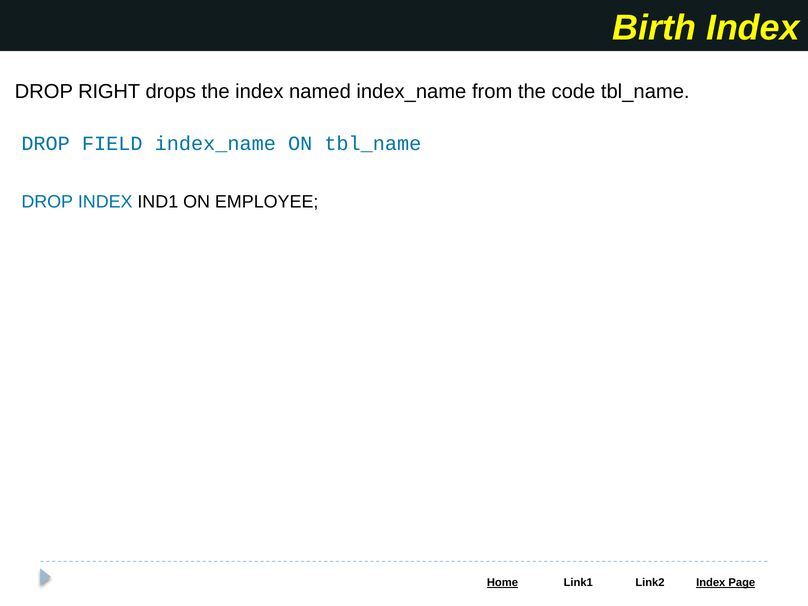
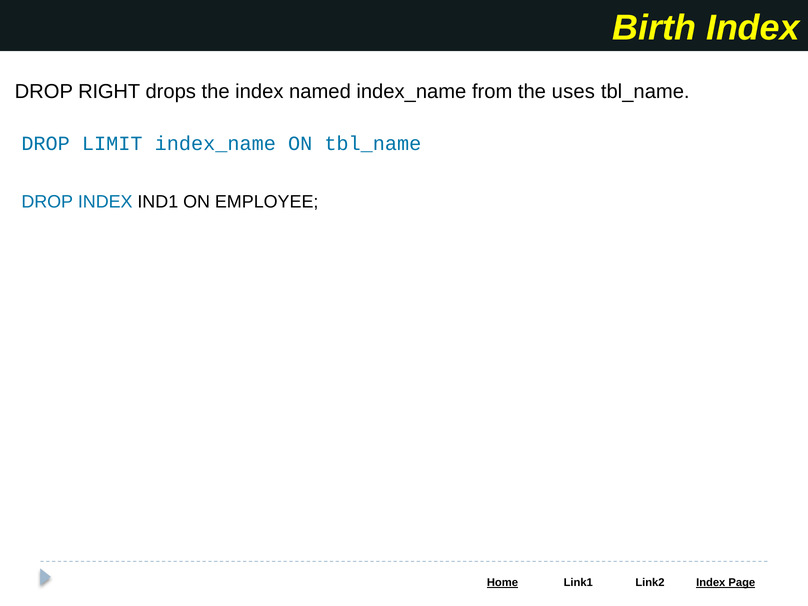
code: code -> uses (573, 92)
FIELD: FIELD -> LIMIT (112, 143)
